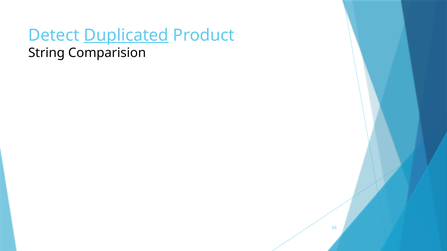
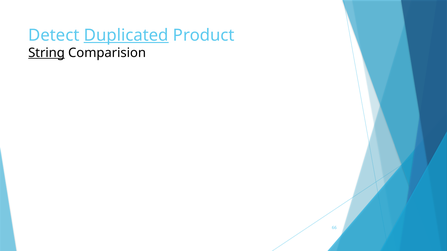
String underline: none -> present (46, 53)
